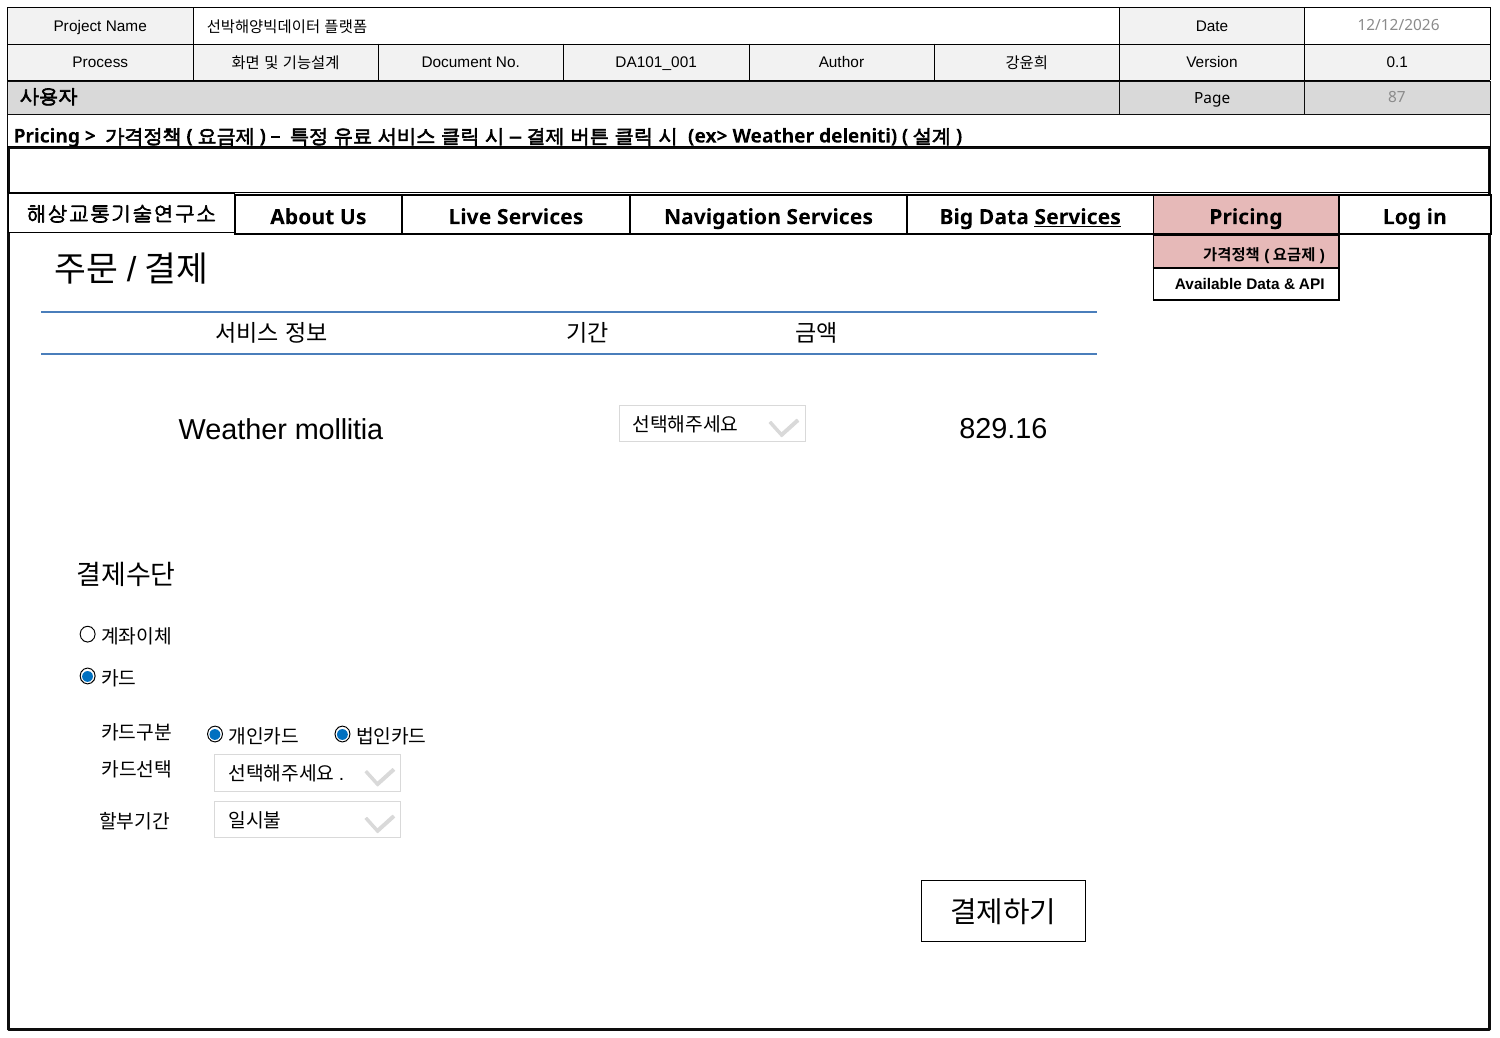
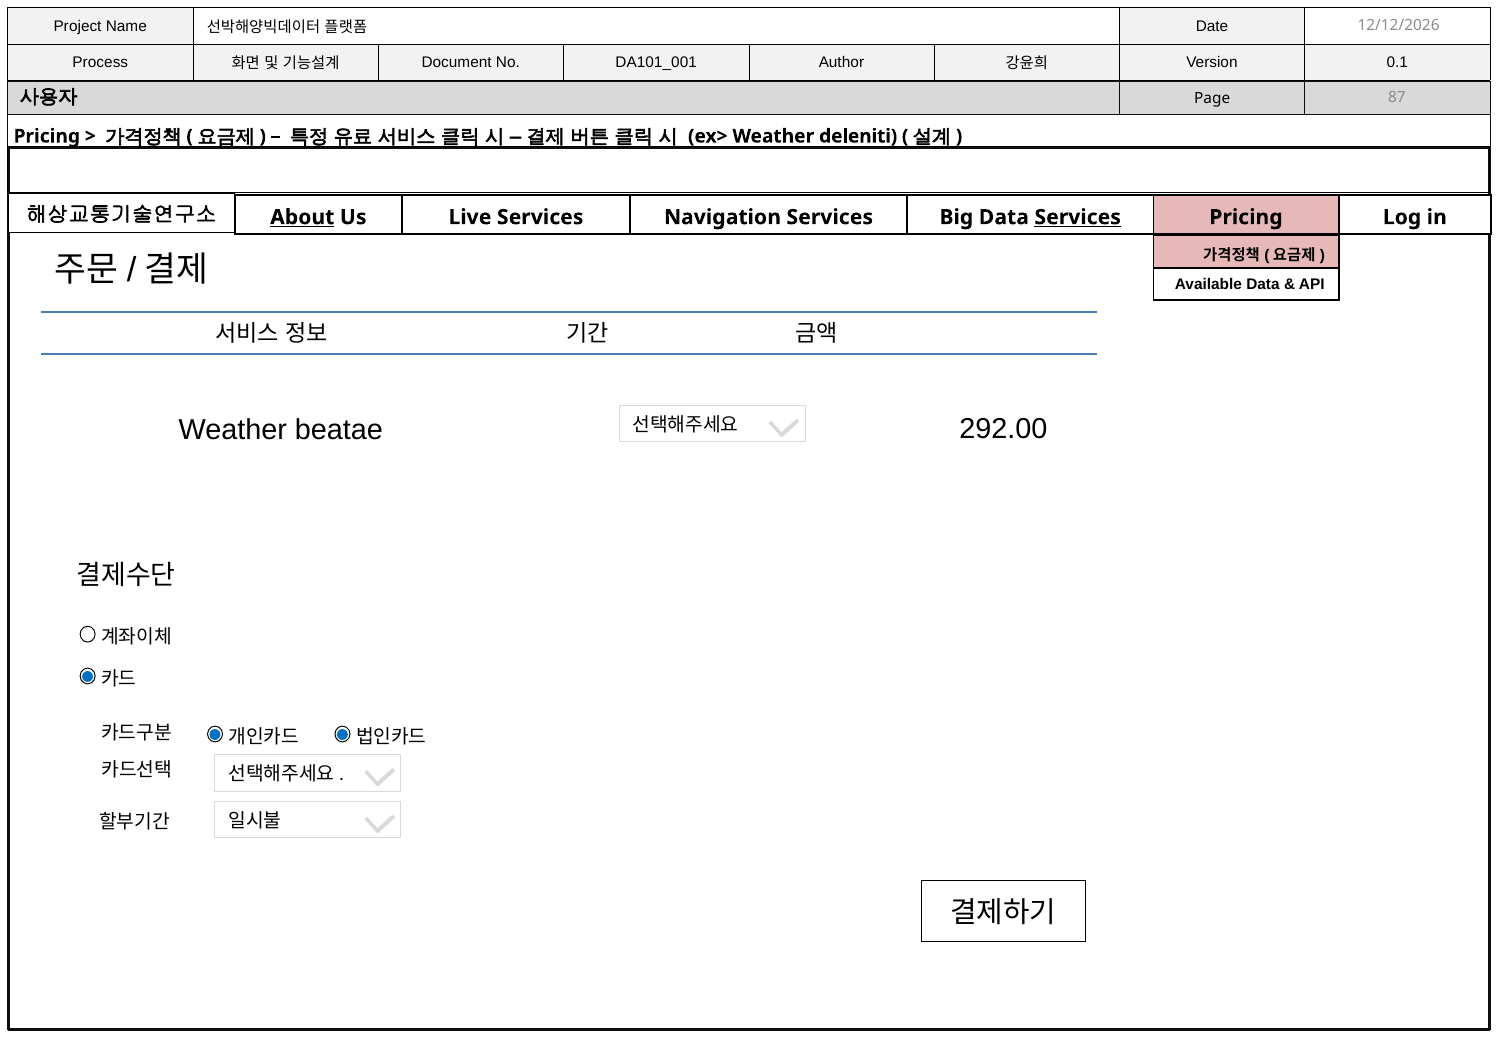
About underline: none -> present (302, 217)
829.16: 829.16 -> 292.00 (1003, 429)
mollitia: mollitia -> beatae (339, 430)
